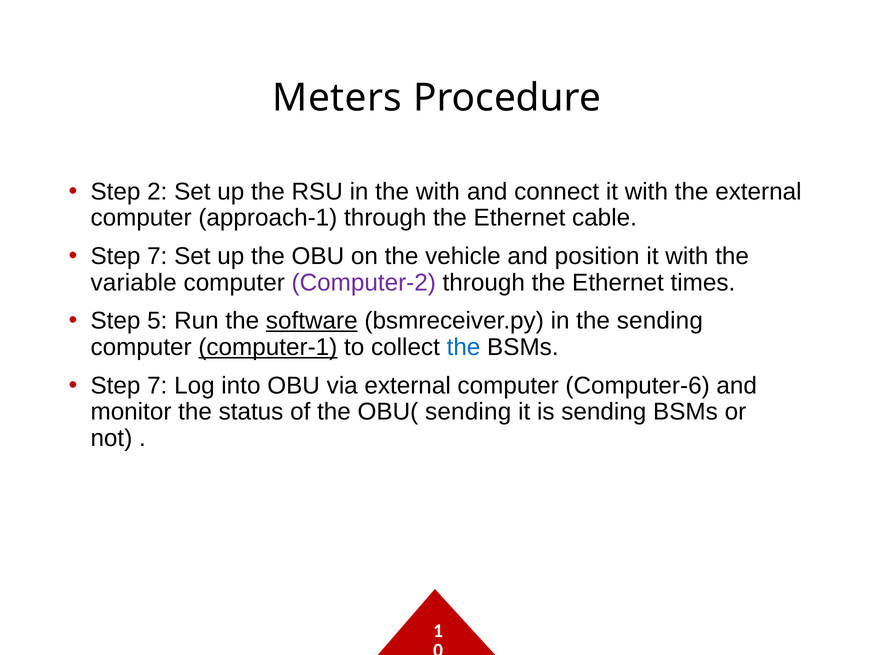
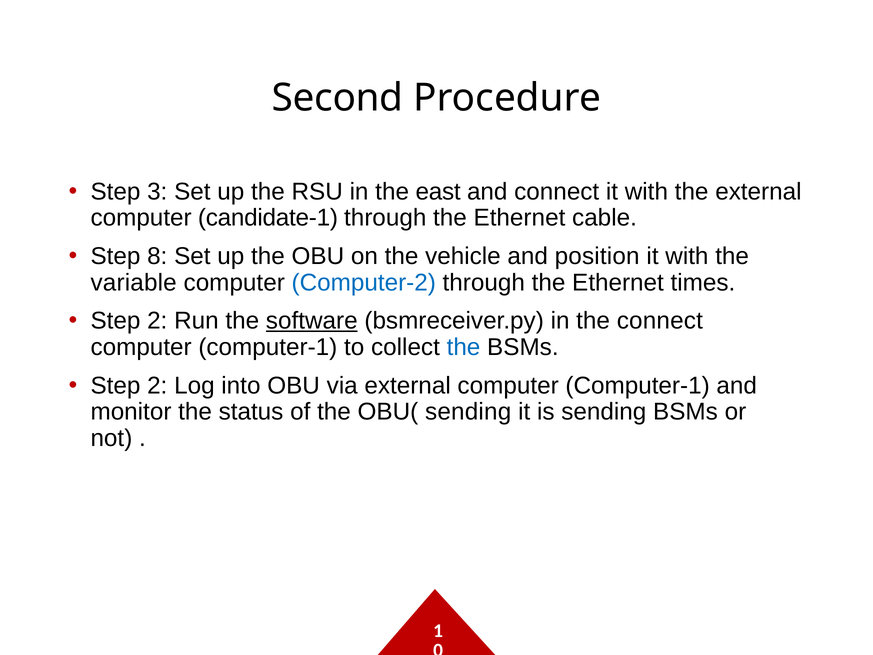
Meters: Meters -> Second (338, 98)
2: 2 -> 3 (157, 192)
the with: with -> east (438, 192)
approach-1: approach-1 -> candidate-1 (268, 218)
7: 7 -> 8 (157, 256)
Computer-2 colour: purple -> blue (364, 282)
5: 5 -> 2 (157, 321)
the sending: sending -> connect (660, 321)
computer-1 underline: present -> none (268, 347)
7: 7 -> 2 (157, 385)
external computer Computer-6: Computer-6 -> Computer-1 (638, 385)
